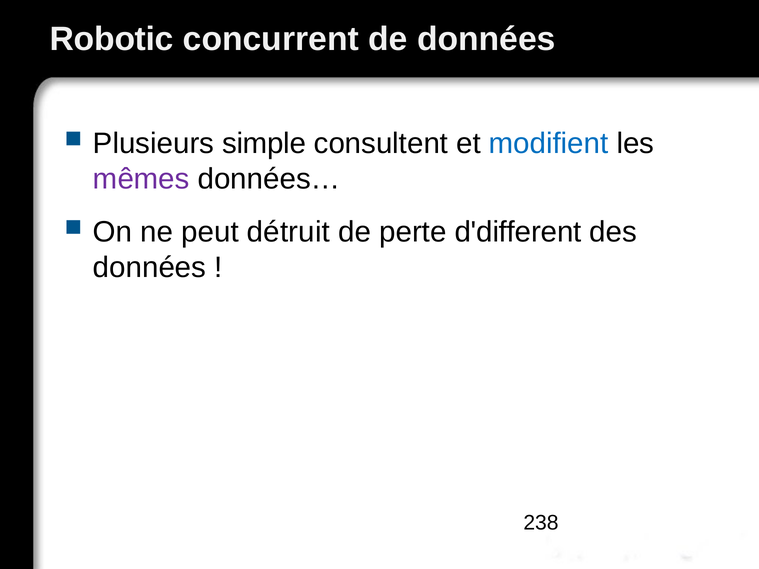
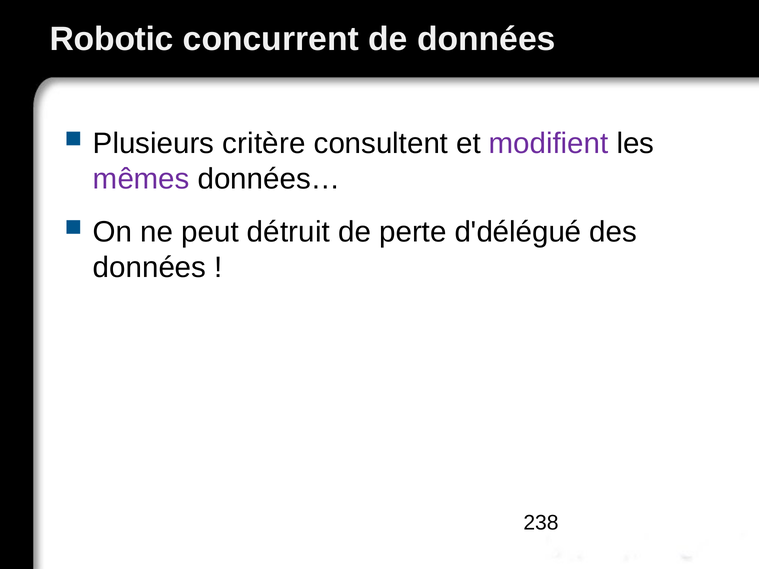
simple: simple -> critère (264, 144)
modifient colour: blue -> purple (549, 144)
d'different: d'different -> d'délégué (518, 232)
